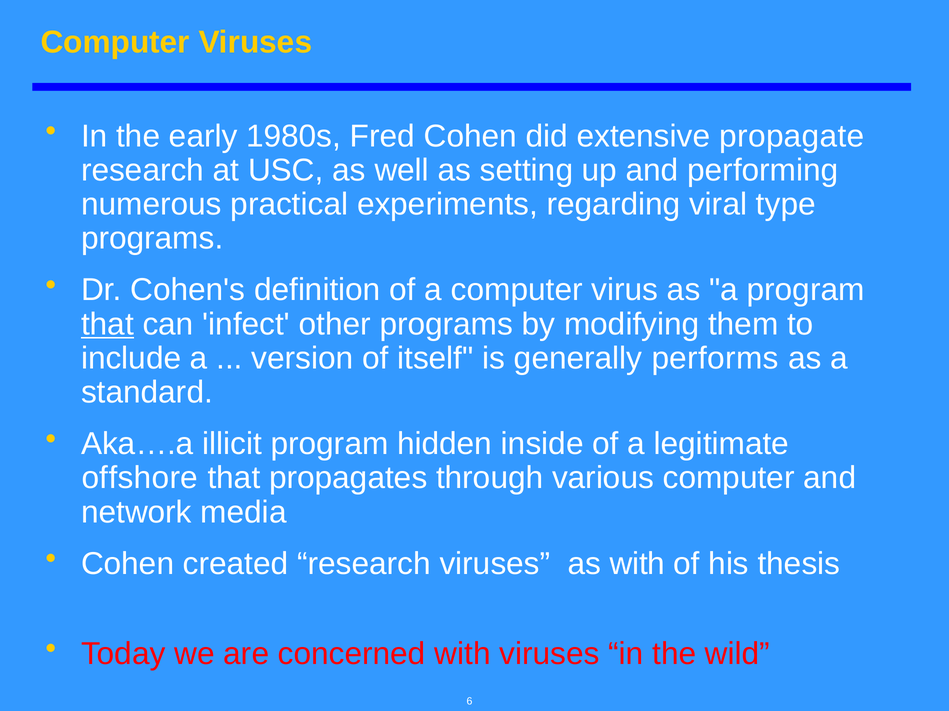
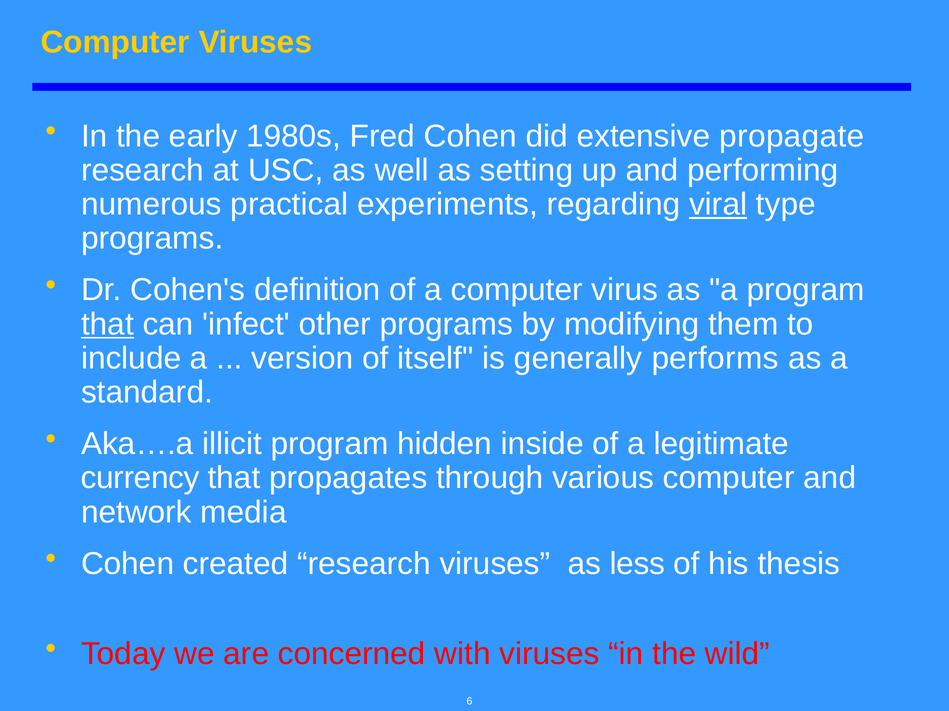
viral underline: none -> present (718, 205)
offshore: offshore -> currency (140, 479)
as with: with -> less (637, 564)
